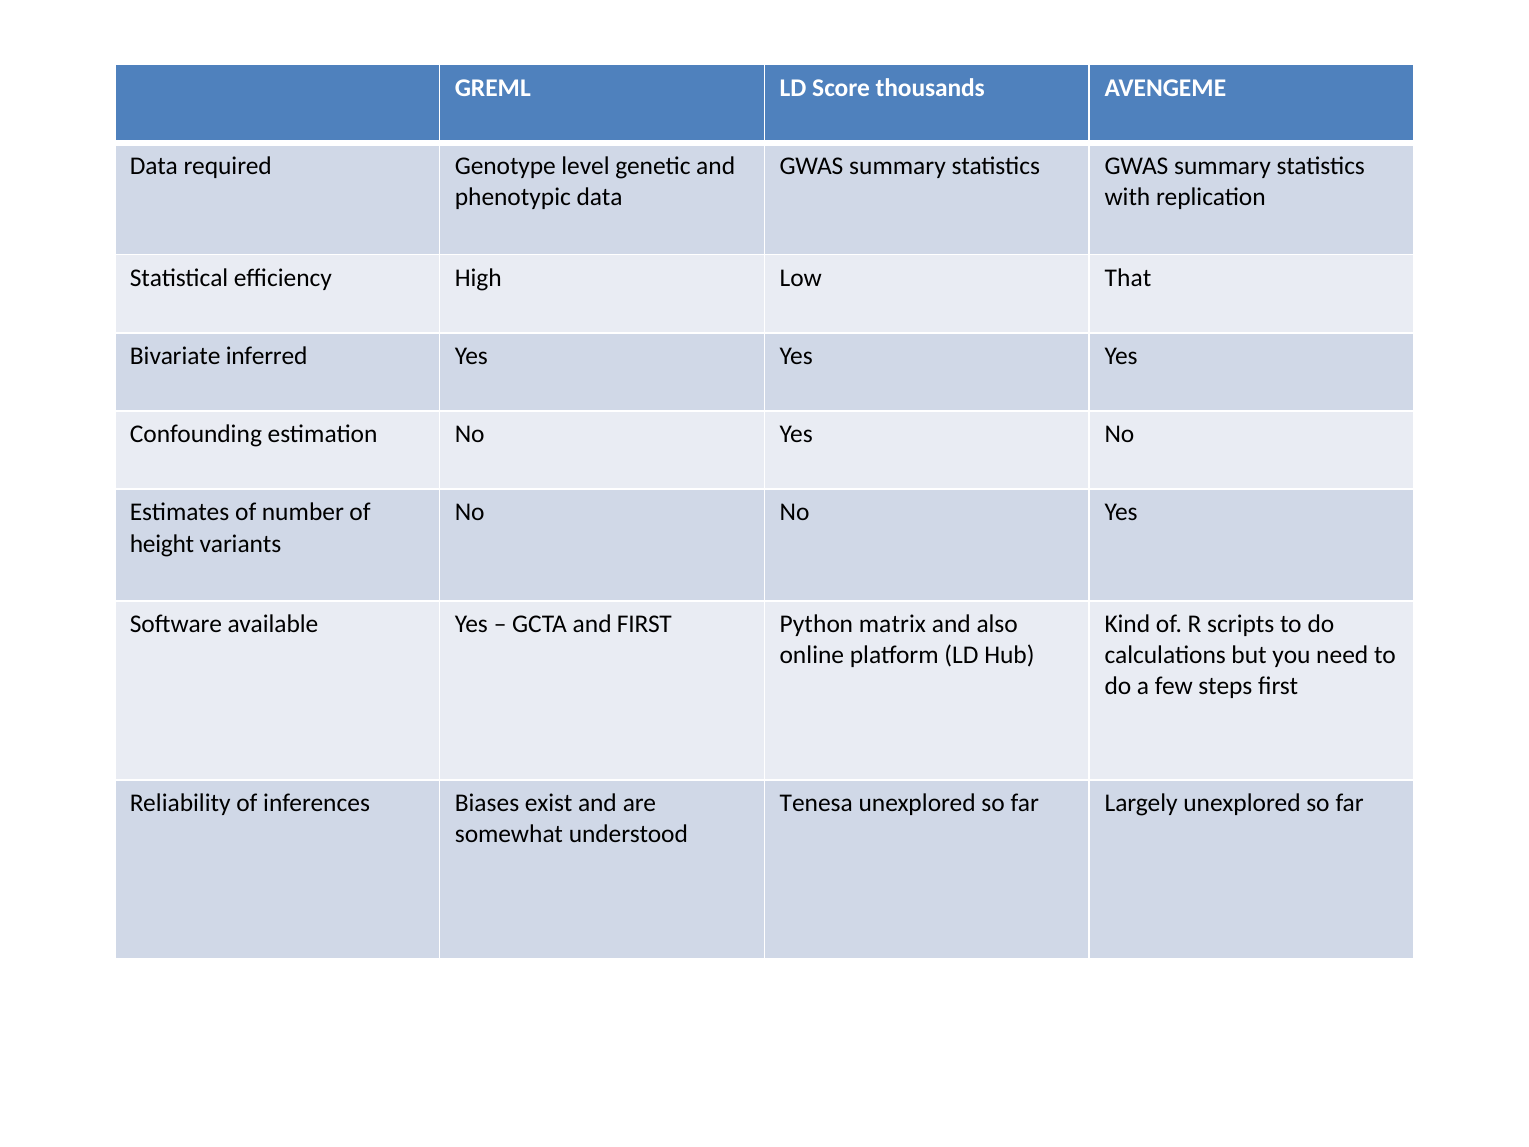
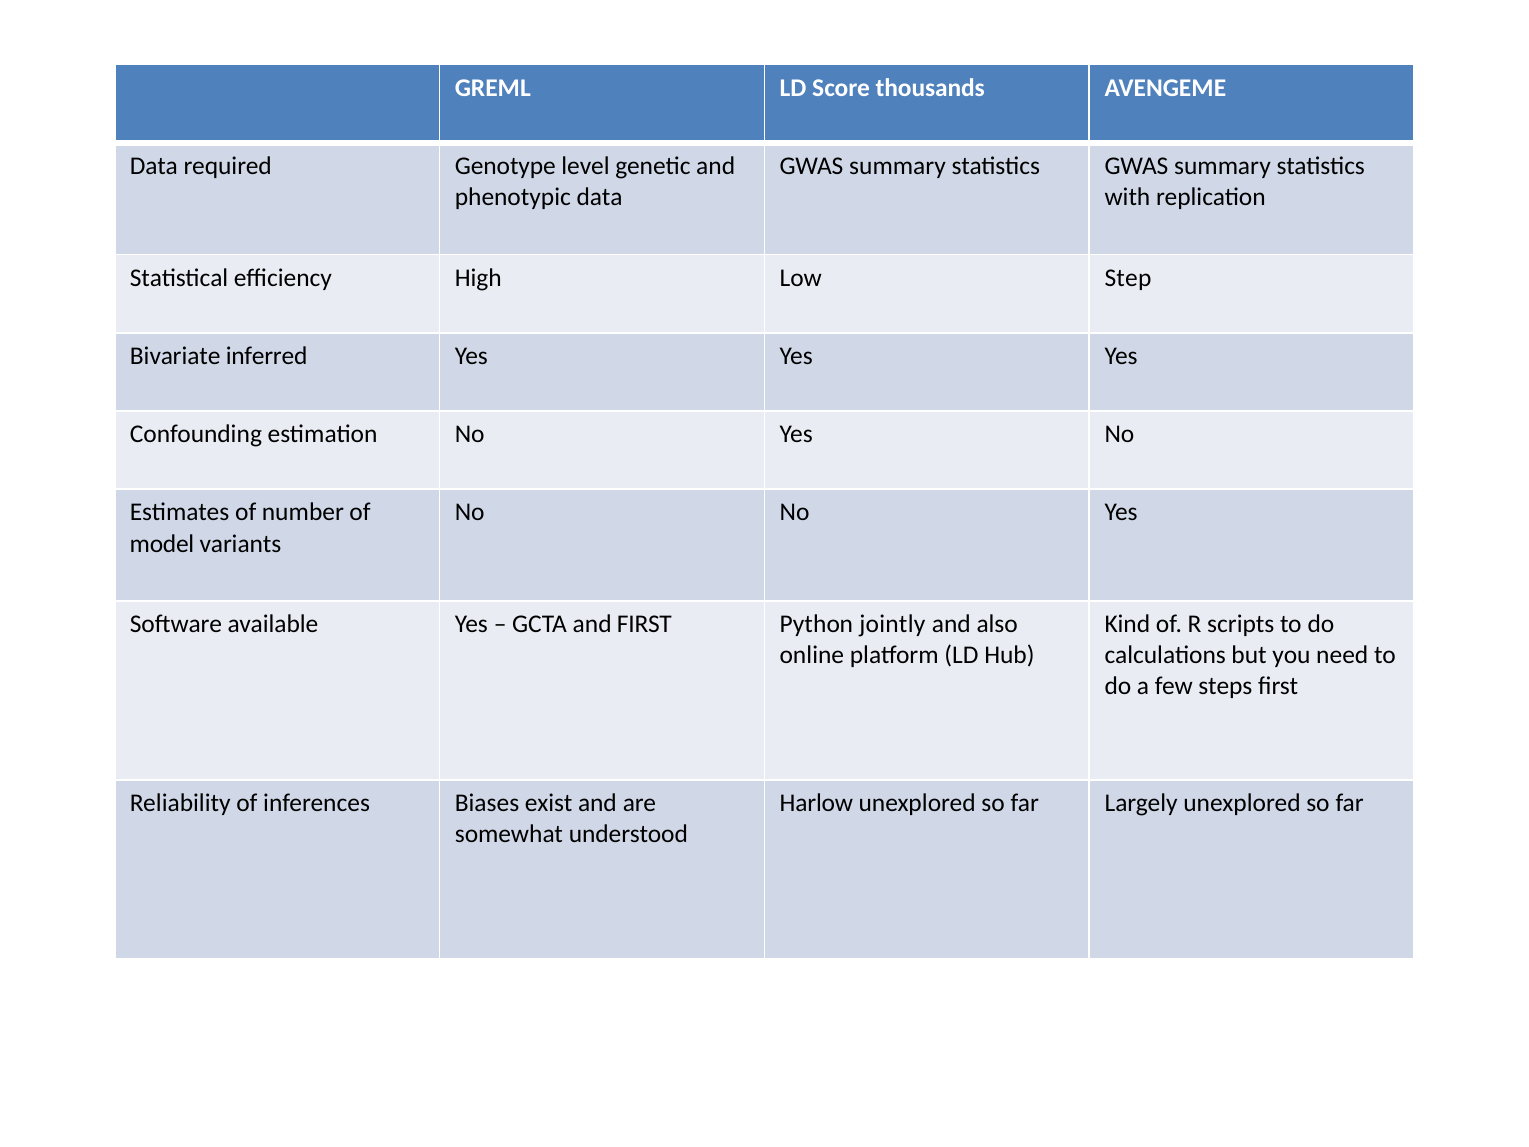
That: That -> Step (1128, 278)
height: height -> model (162, 544)
matrix: matrix -> jointly (892, 624)
Tenesa: Tenesa -> Harlow (816, 803)
